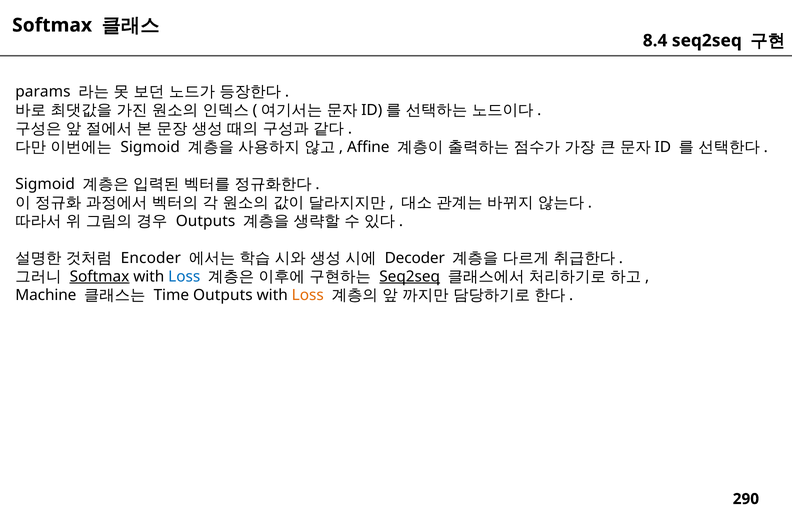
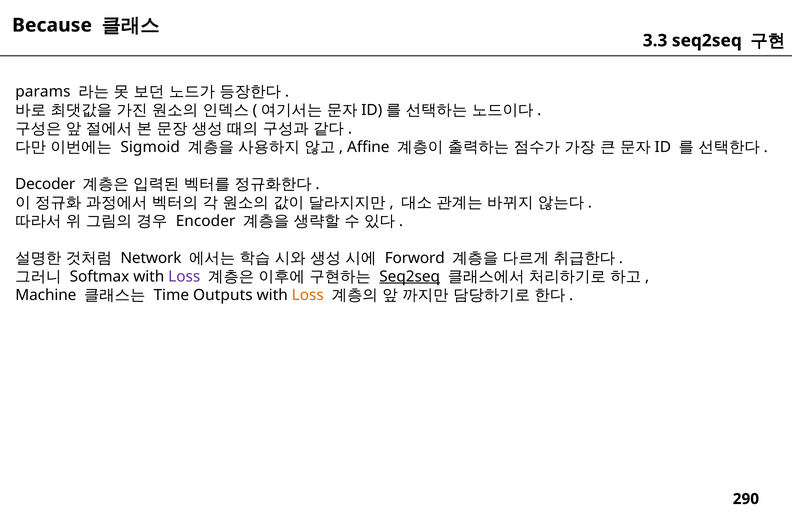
Softmax: Softmax -> Because (52, 25)
8.4: 8.4 -> 3.3 (655, 41)
Sigmoid: Sigmoid -> Decoder (45, 184)
Outputs: Outputs -> Encoder (206, 221)
Encoder: Encoder -> Network (151, 258)
Decoder: Decoder -> Forword (415, 258)
Softmax underline: present -> none (99, 277)
Loss colour: blue -> purple (184, 277)
